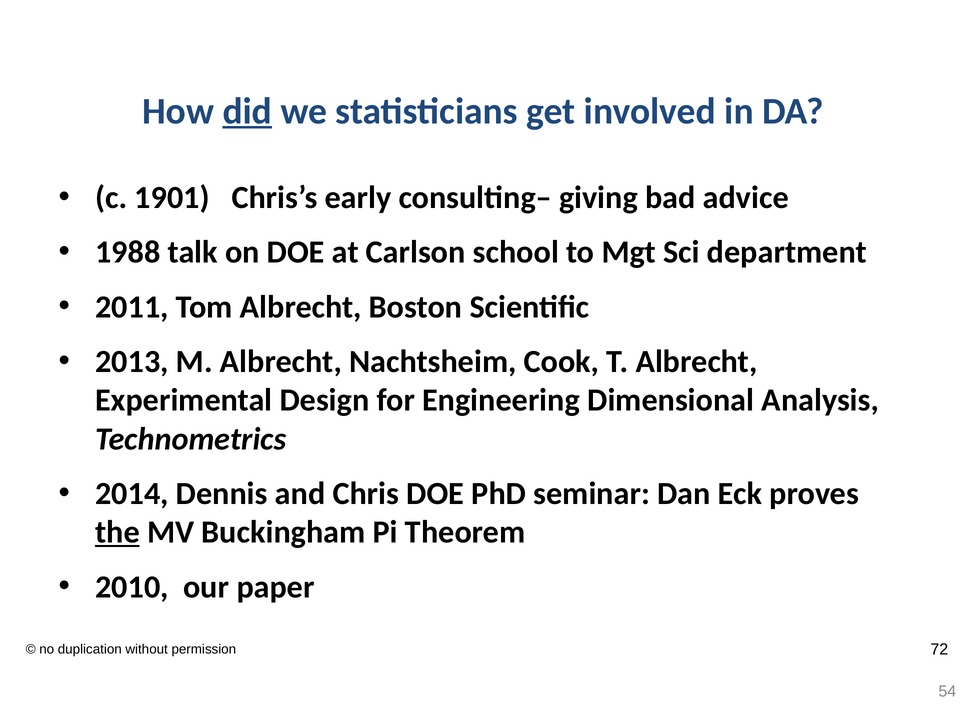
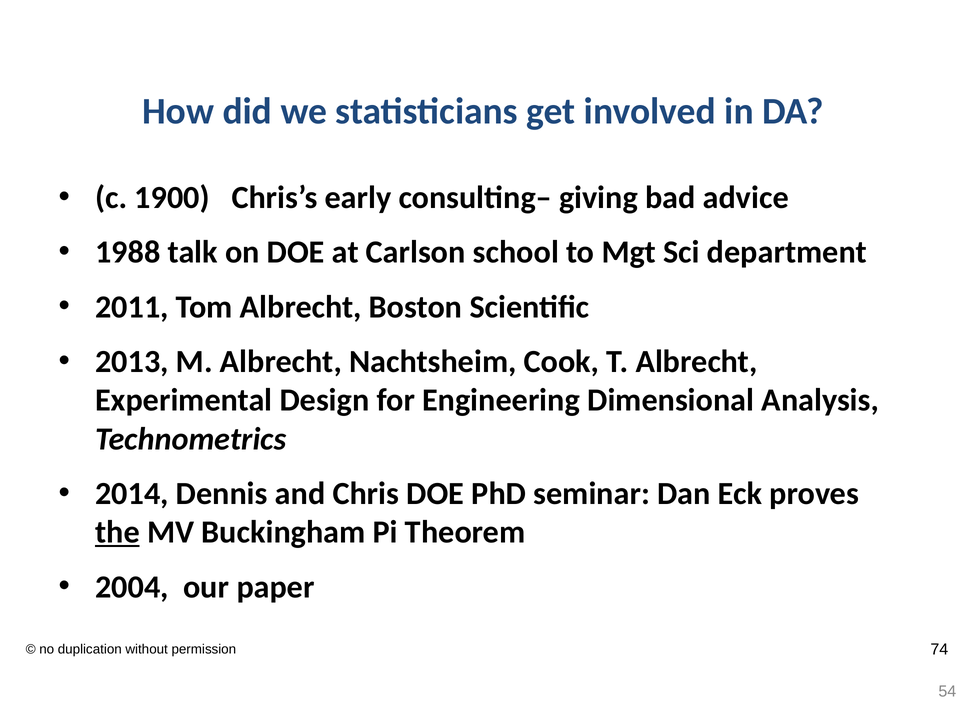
did underline: present -> none (247, 111)
1901: 1901 -> 1900 (172, 198)
2010: 2010 -> 2004 (132, 587)
72: 72 -> 74 (939, 650)
